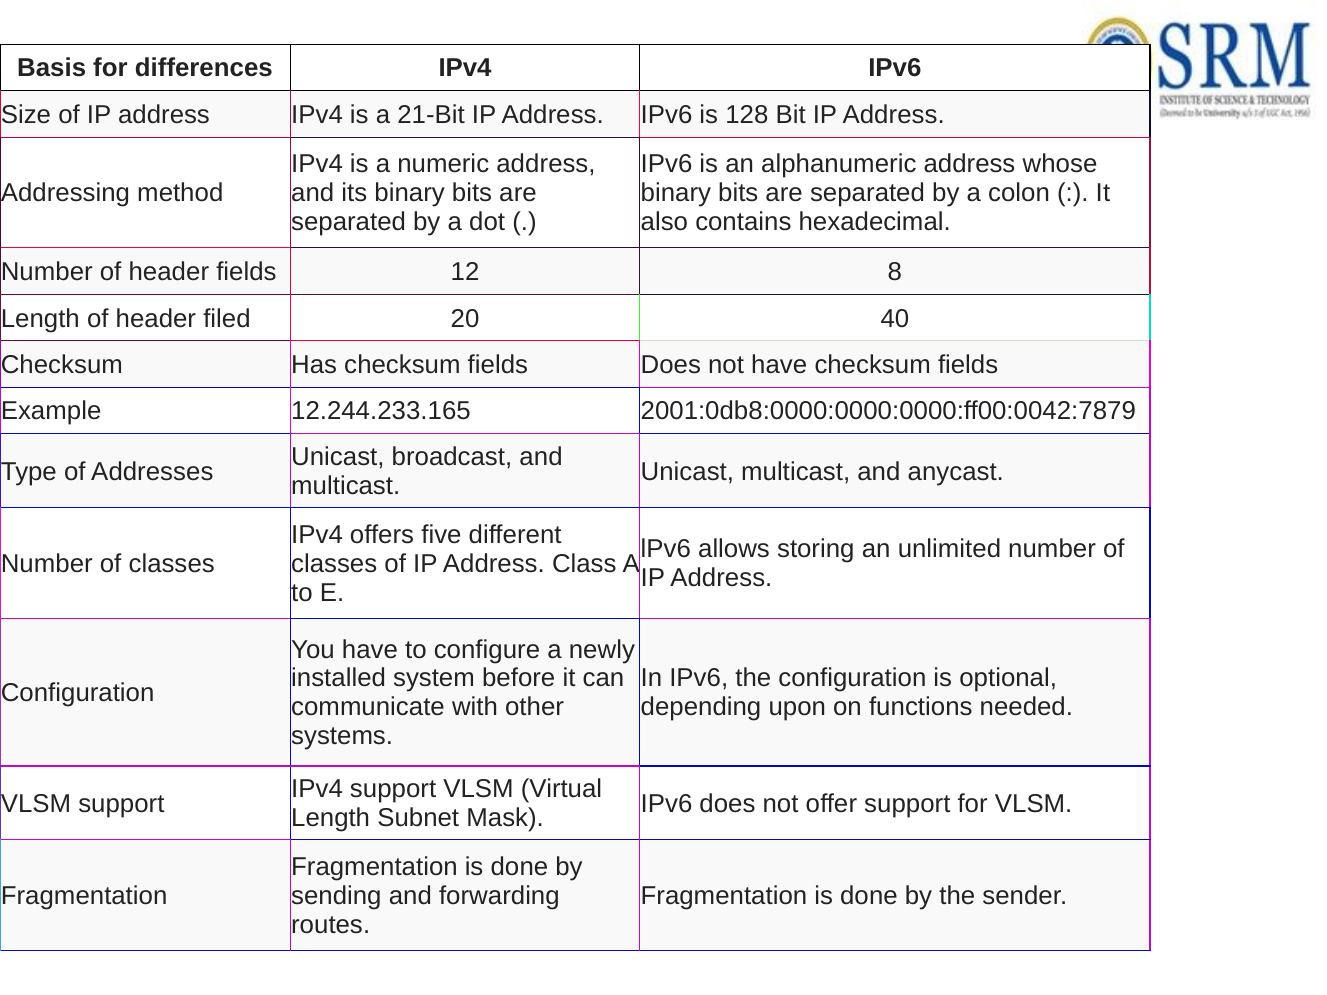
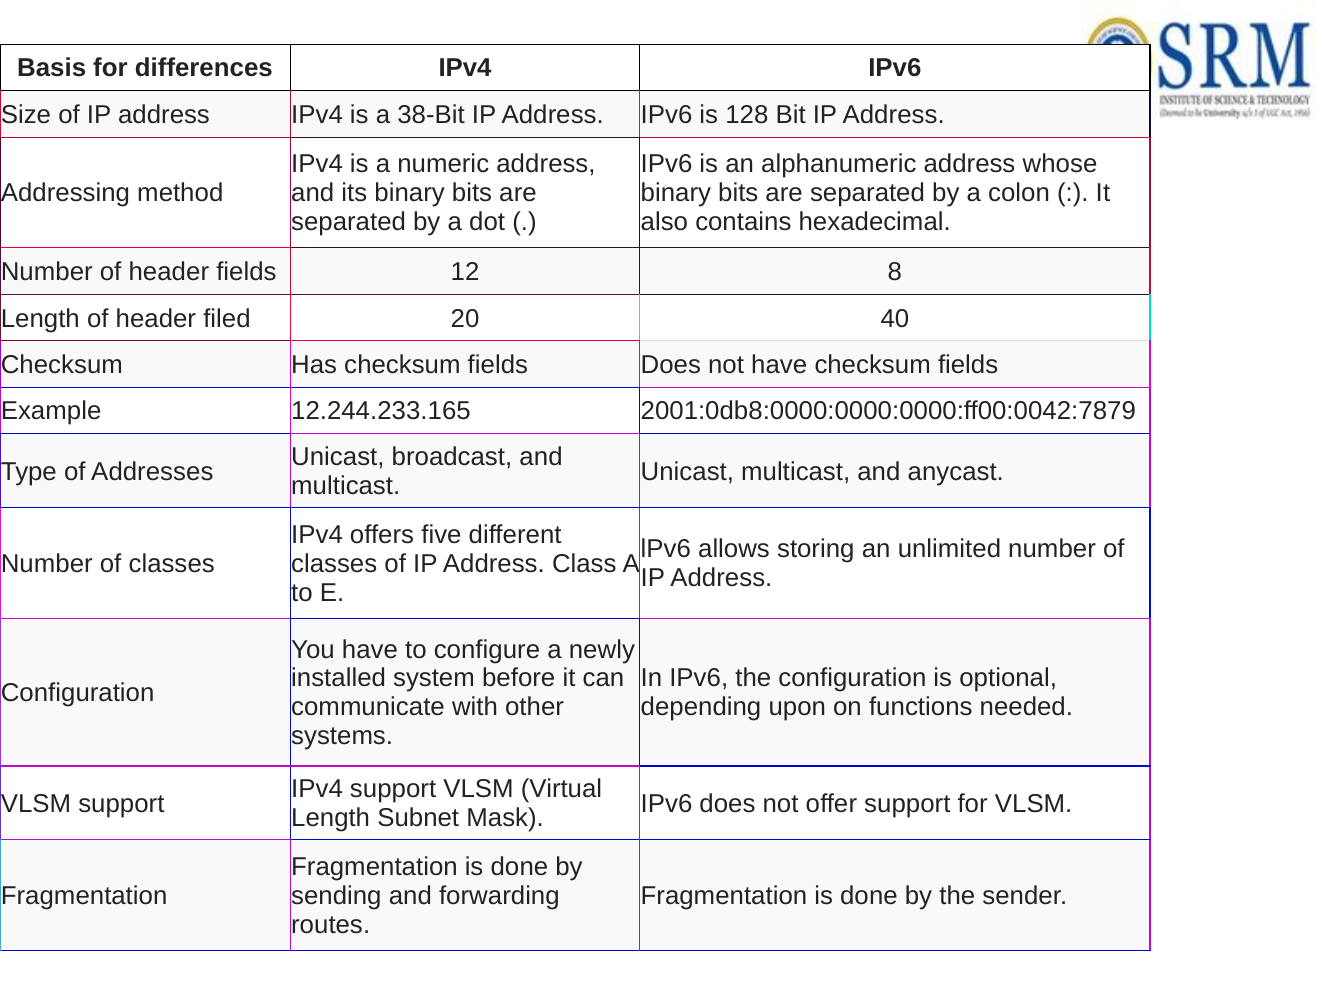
21-Bit: 21-Bit -> 38-Bit (431, 115)
